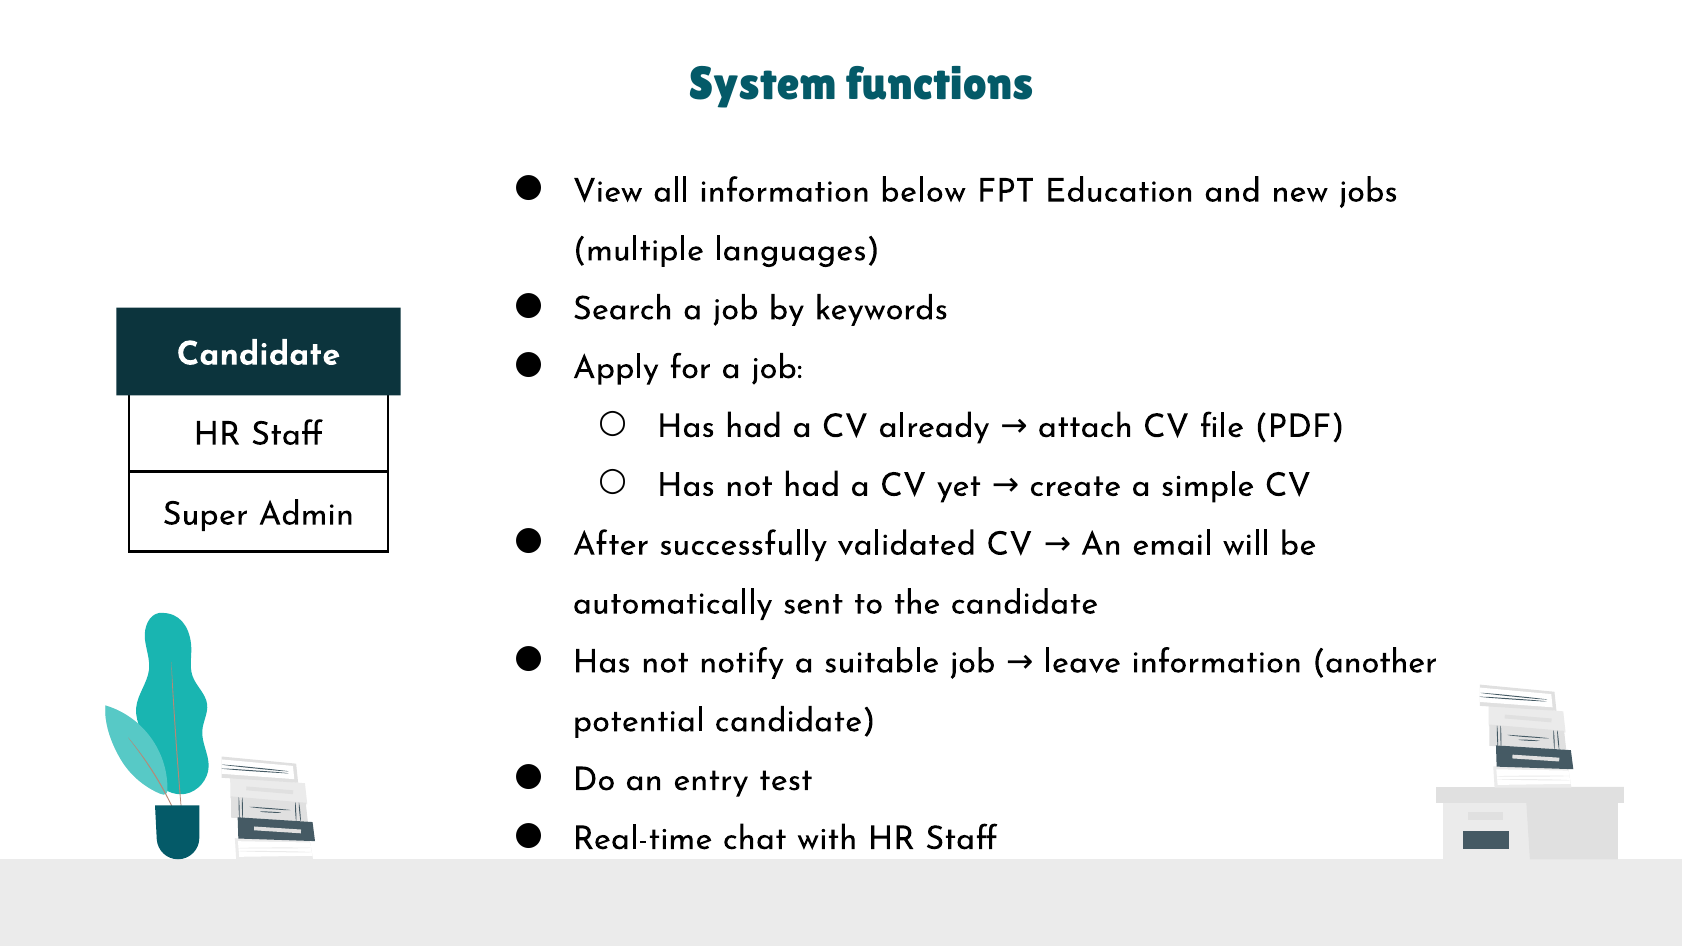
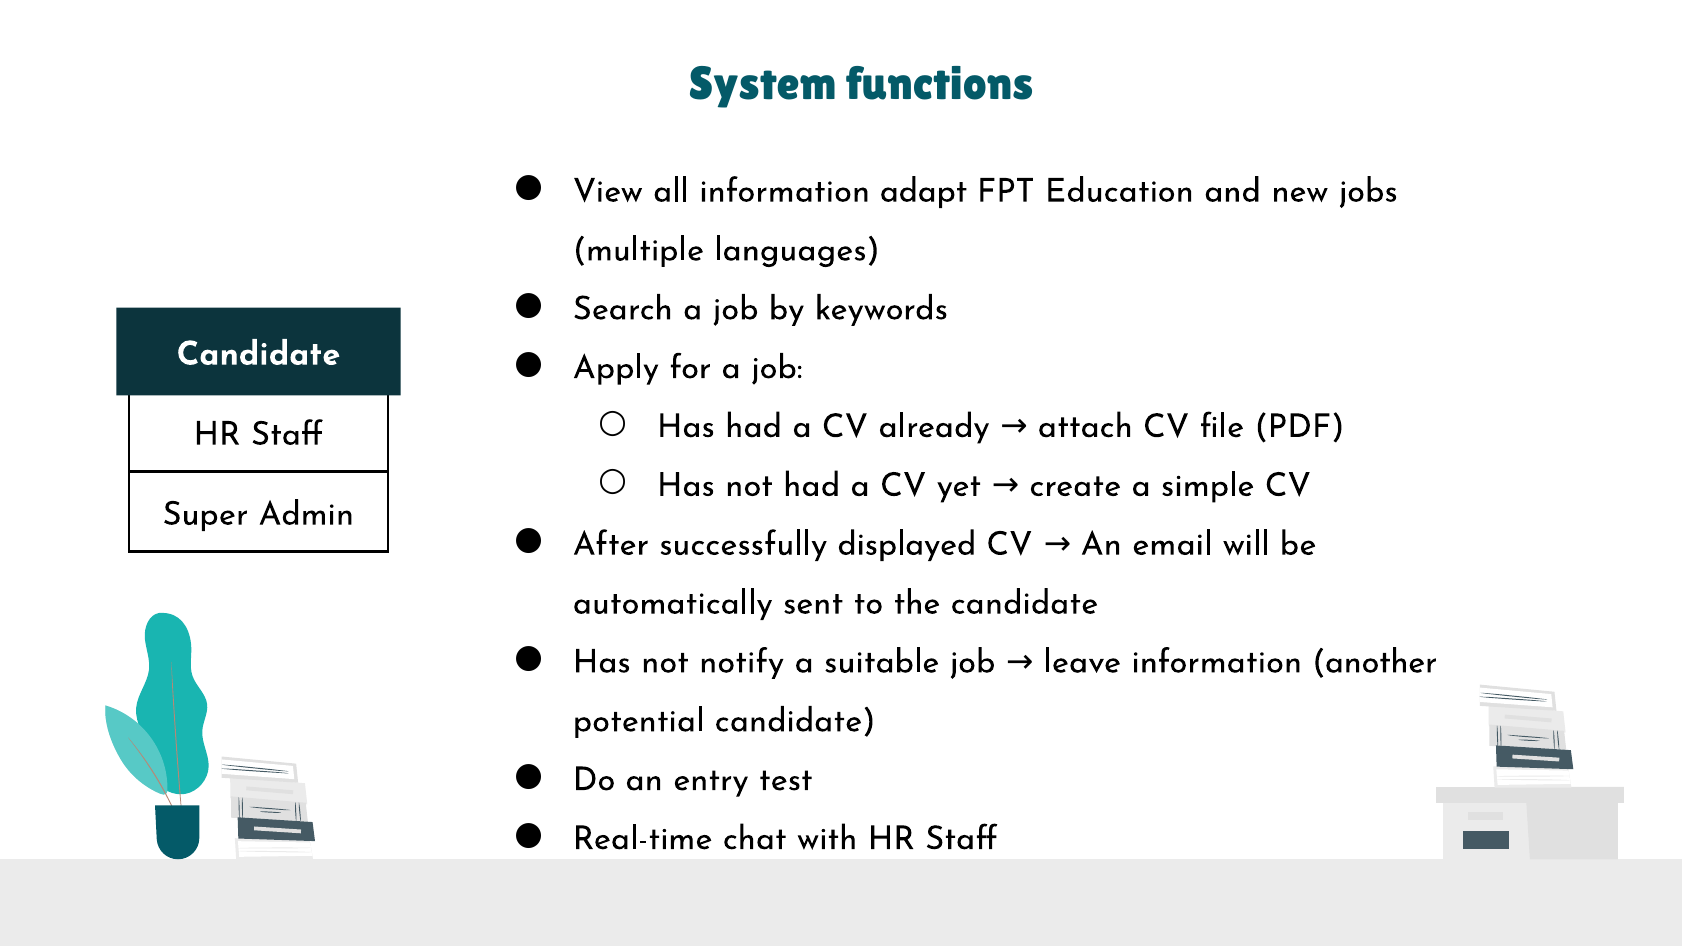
below: below -> adapt (924, 191)
validated: validated -> displayed (907, 544)
